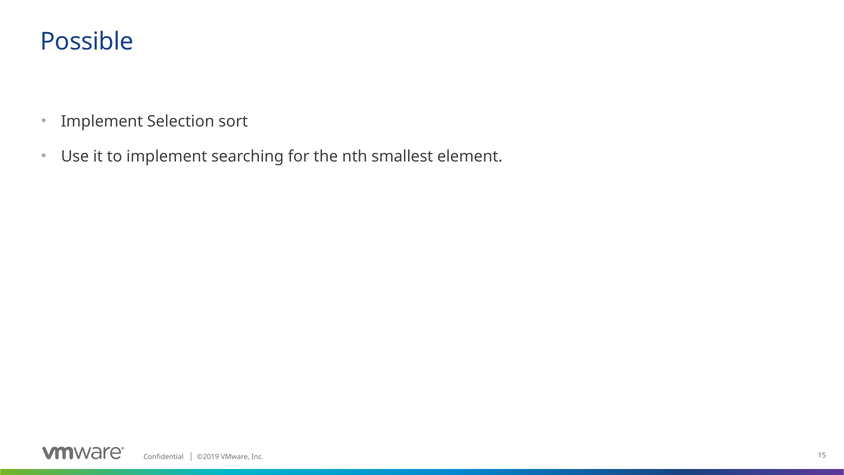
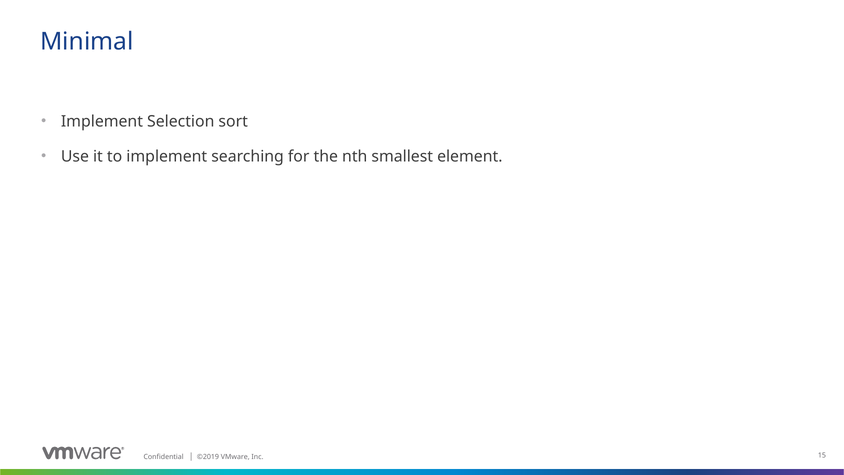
Possible: Possible -> Minimal (87, 42)
